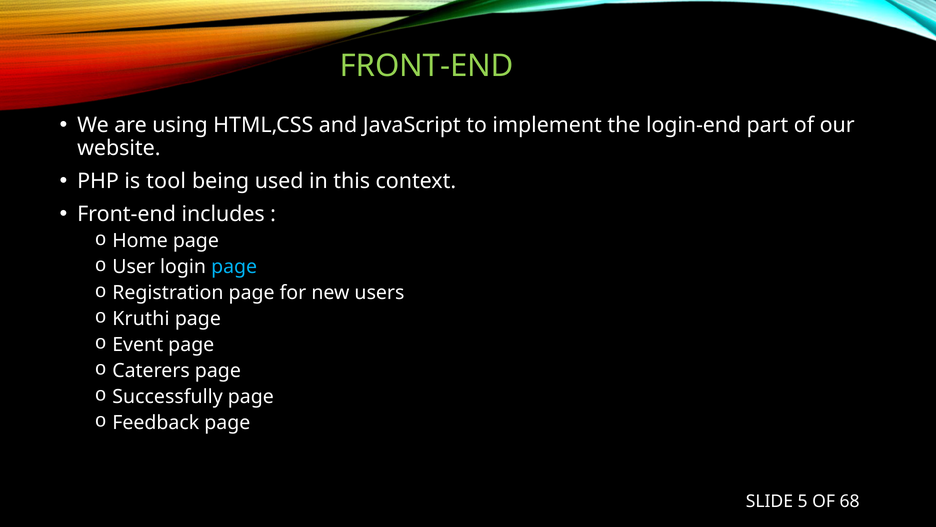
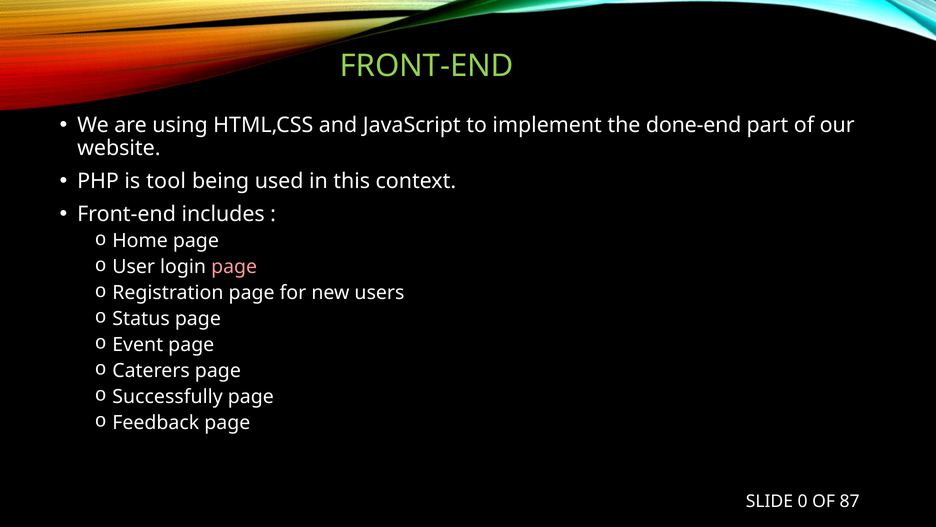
login-end: login-end -> done-end (694, 125)
page colour: light blue -> pink (234, 267)
Kruthi: Kruthi -> Status (141, 319)
5: 5 -> 0 (803, 501)
68: 68 -> 87 (850, 501)
